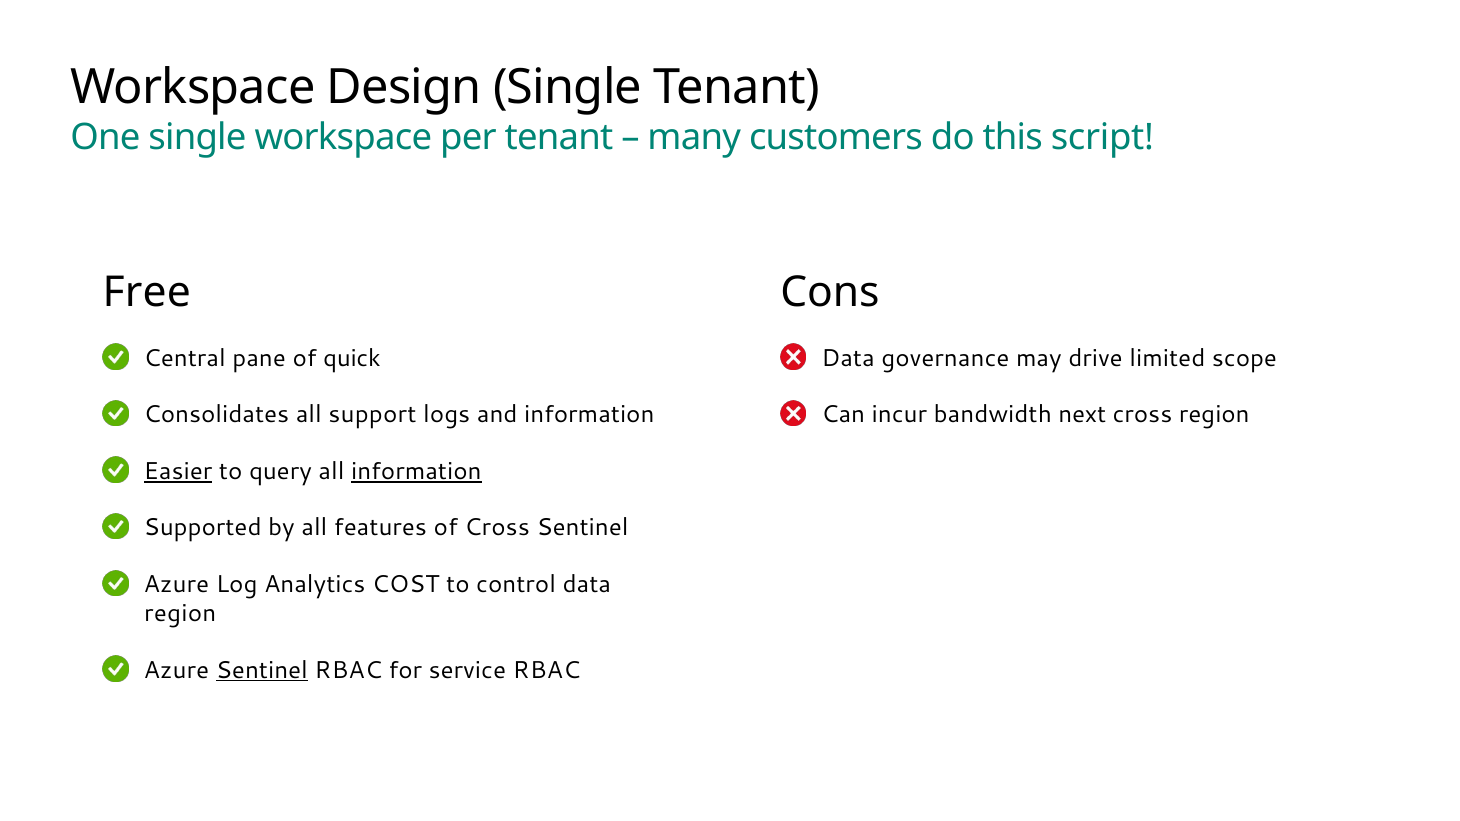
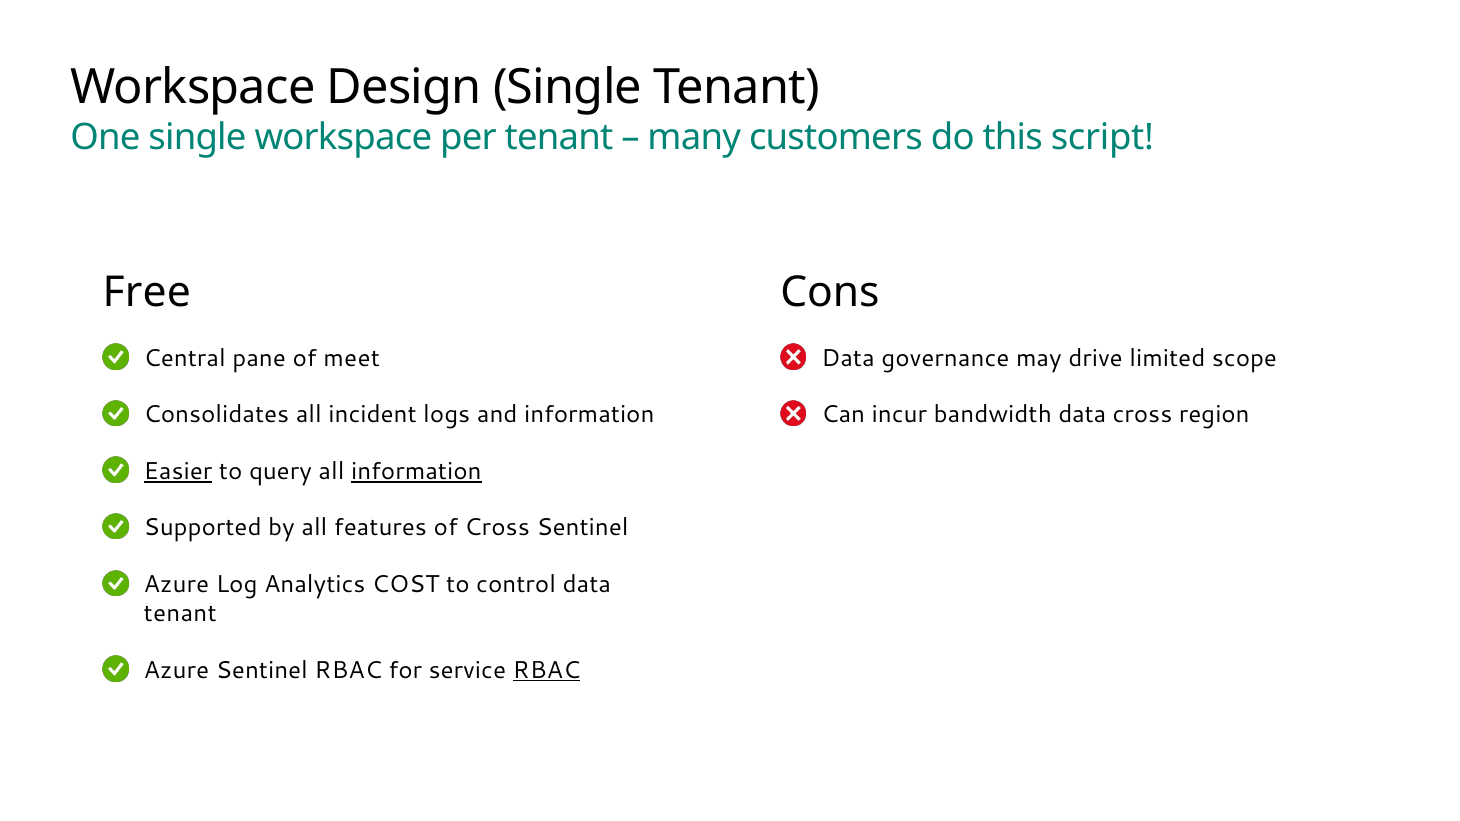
quick: quick -> meet (352, 358)
support: support -> incident (373, 415)
bandwidth next: next -> data (1082, 415)
region: region -> tenant (180, 614)
Sentinel underline: present -> none (262, 670)
RBAC underline: none -> present (546, 670)
